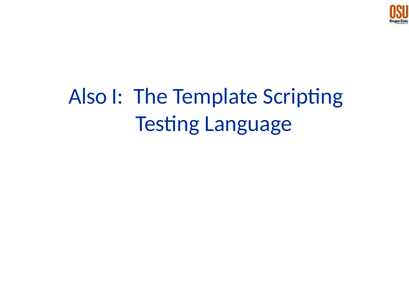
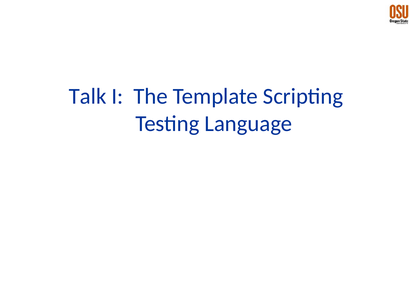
Also: Also -> Talk (88, 96)
